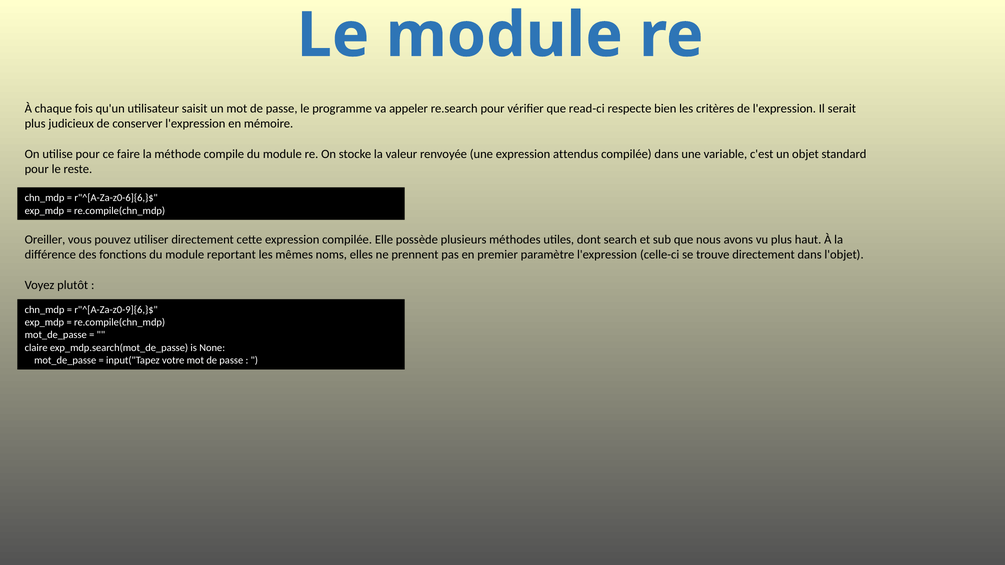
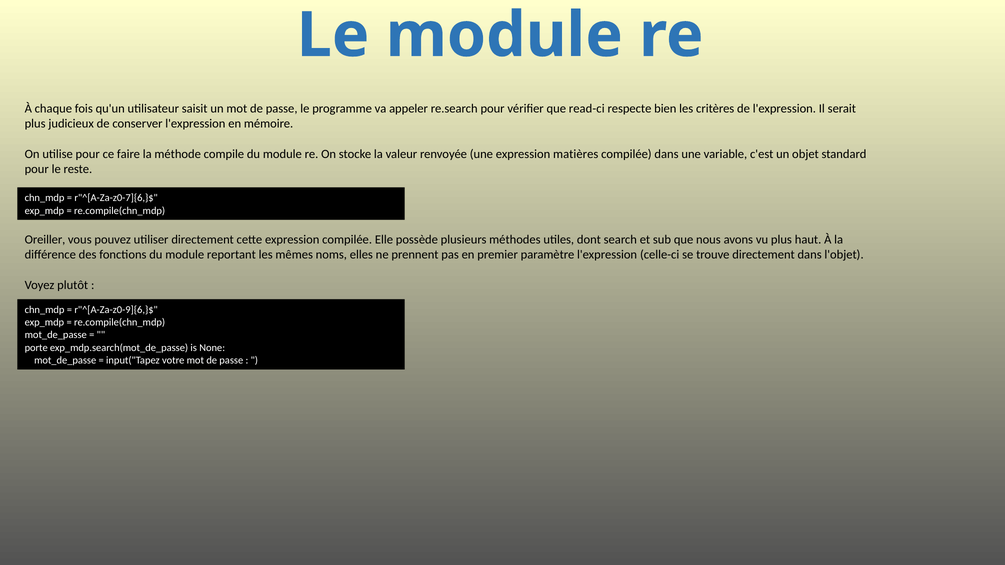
attendus: attendus -> matières (576, 154)
r"^[A-Za-z0-6]{6,}$: r"^[A-Za-z0-6]{6,}$ -> r"^[A-Za-z0-7]{6,}$ (116, 198)
claire: claire -> porte (36, 348)
